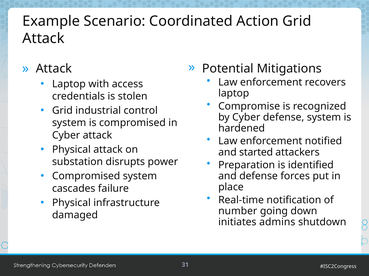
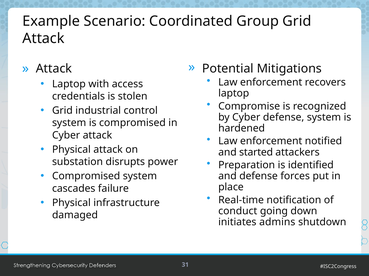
Action: Action -> Group (258, 21)
number: number -> conduct (238, 212)
